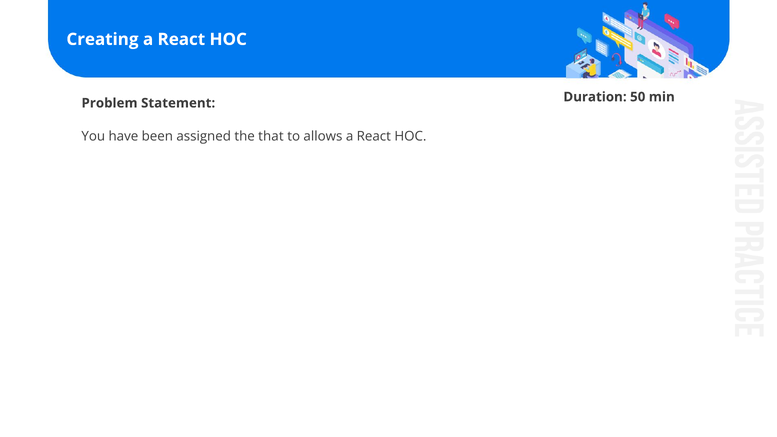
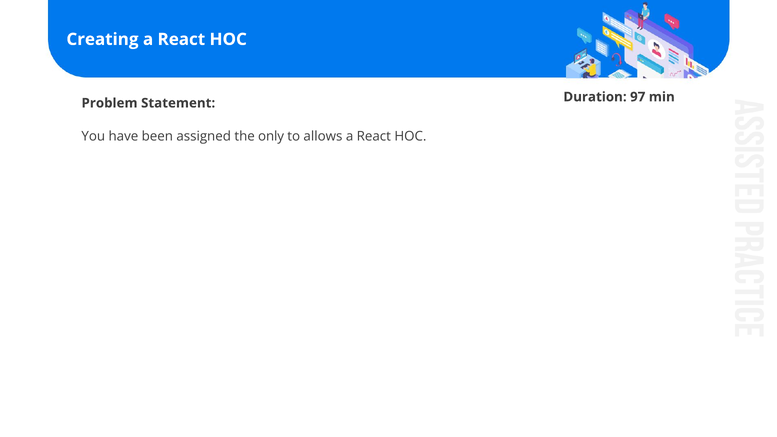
50: 50 -> 97 (638, 97)
that: that -> only (271, 136)
